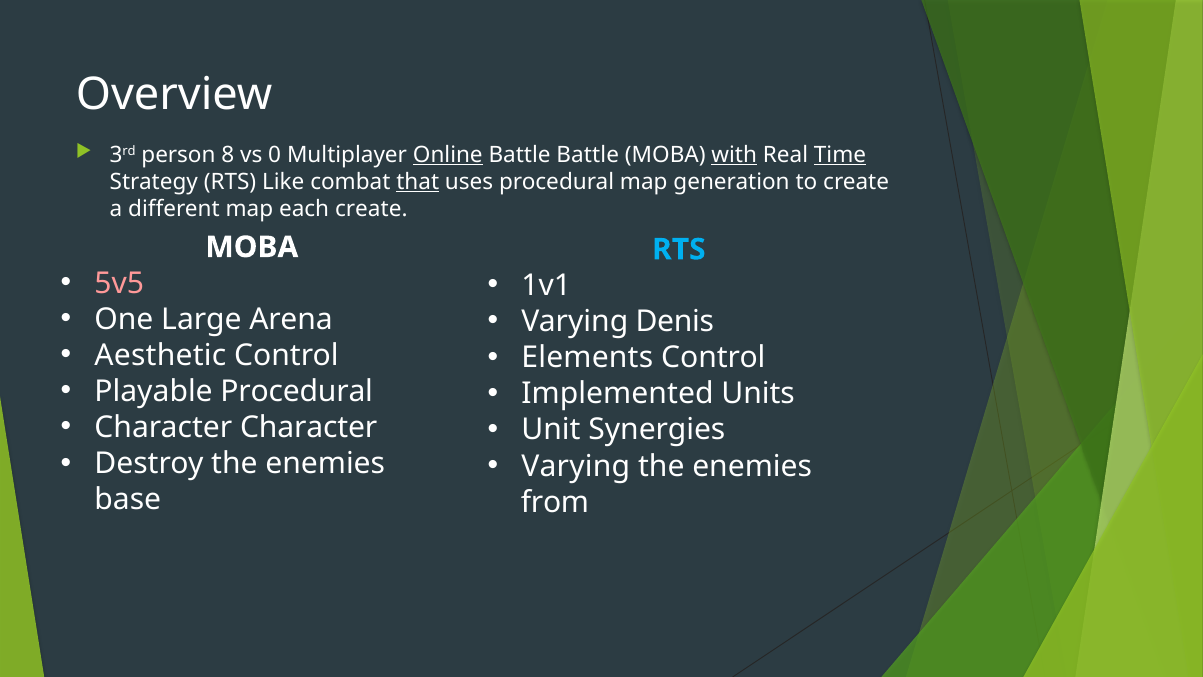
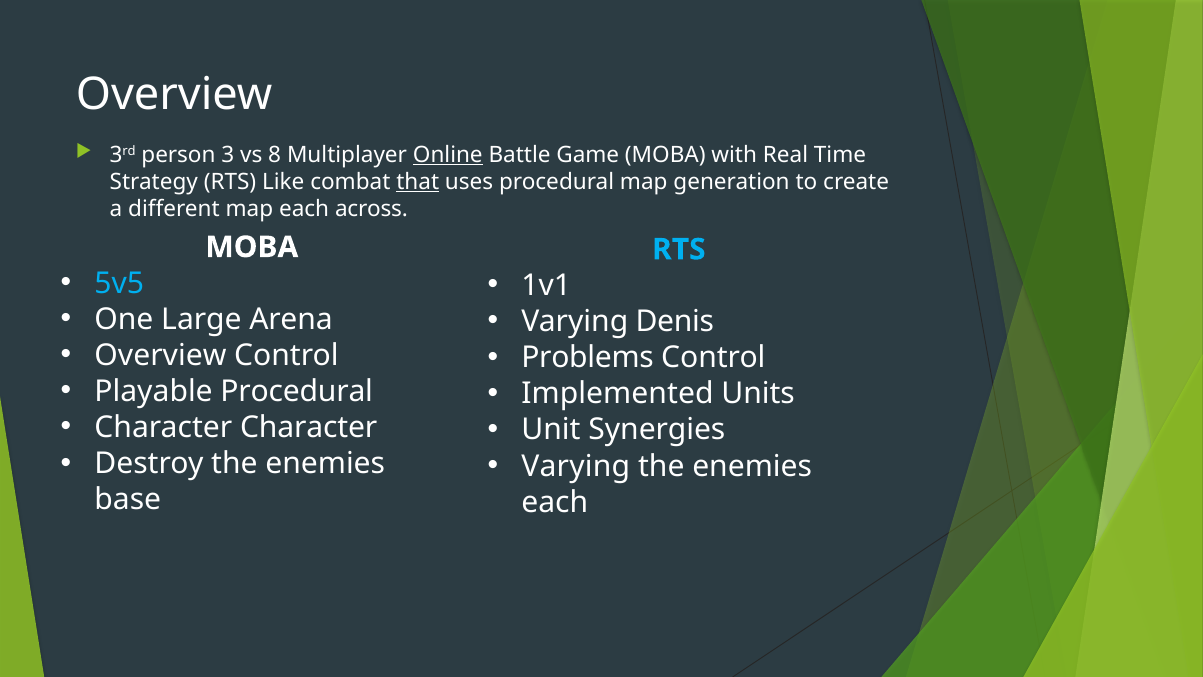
8: 8 -> 3 (228, 155)
0: 0 -> 8 (275, 155)
Battle Battle: Battle -> Game (588, 155)
with underline: present -> none (734, 155)
Time underline: present -> none (840, 155)
each create: create -> across (371, 209)
5v5 colour: pink -> light blue (119, 283)
Aesthetic: Aesthetic -> Overview (160, 355)
Elements: Elements -> Problems (588, 358)
from: from -> each (555, 502)
